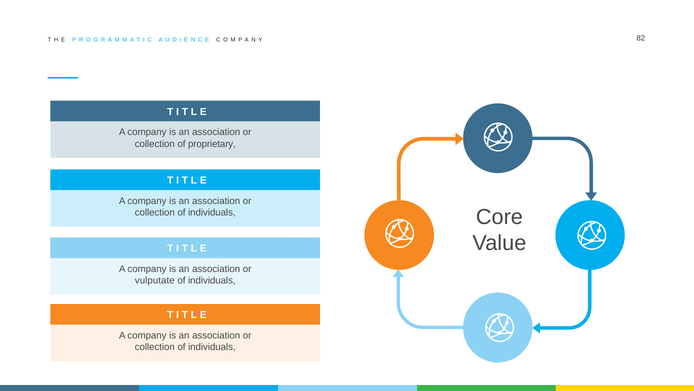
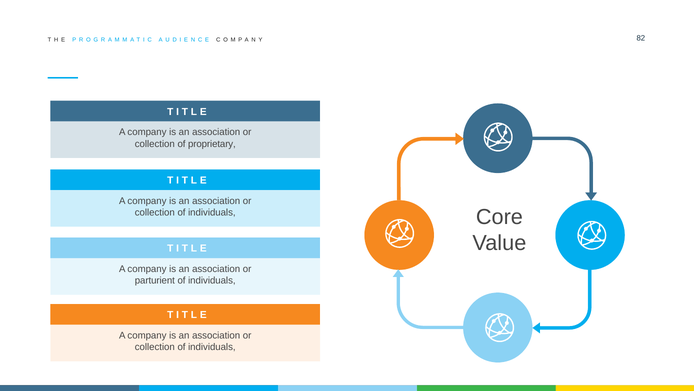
vulputate: vulputate -> parturient (155, 280)
